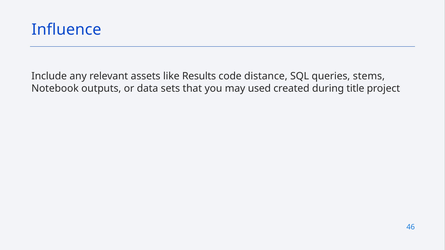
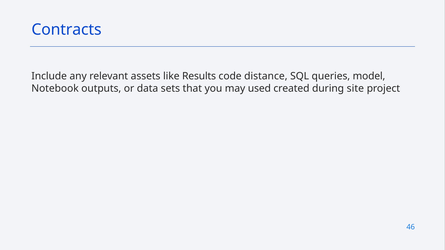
Influence: Influence -> Contracts (67, 30)
stems: stems -> model (369, 76)
title: title -> site (355, 89)
